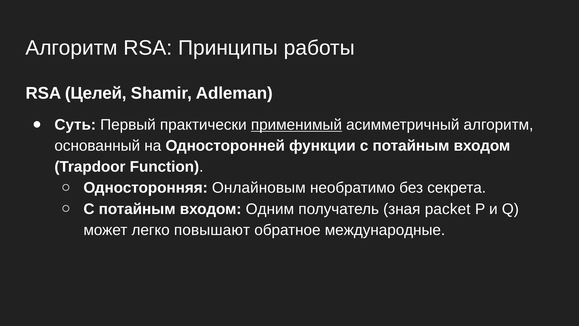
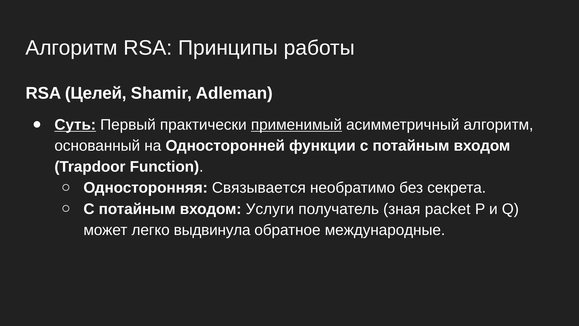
Суть underline: none -> present (75, 125)
Онлайновым: Онлайновым -> Связывается (259, 188)
Одним: Одним -> Услуги (270, 209)
повышают: повышают -> выдвинула (212, 230)
